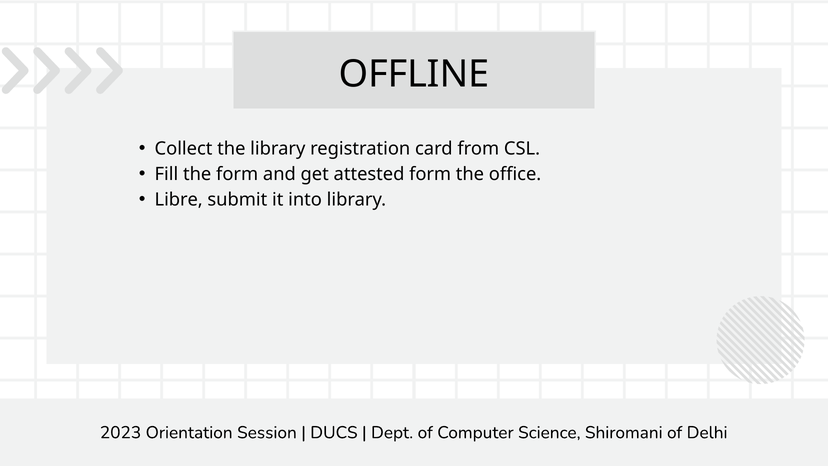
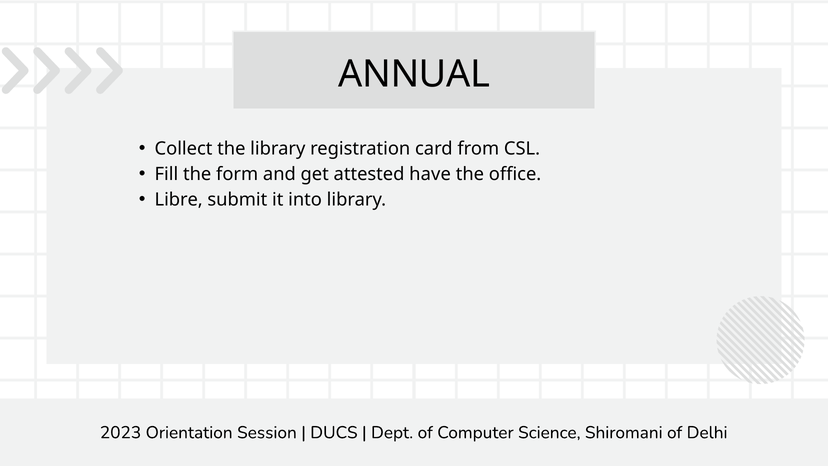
OFFLINE: OFFLINE -> ANNUAL (414, 74)
attested form: form -> have (430, 174)
